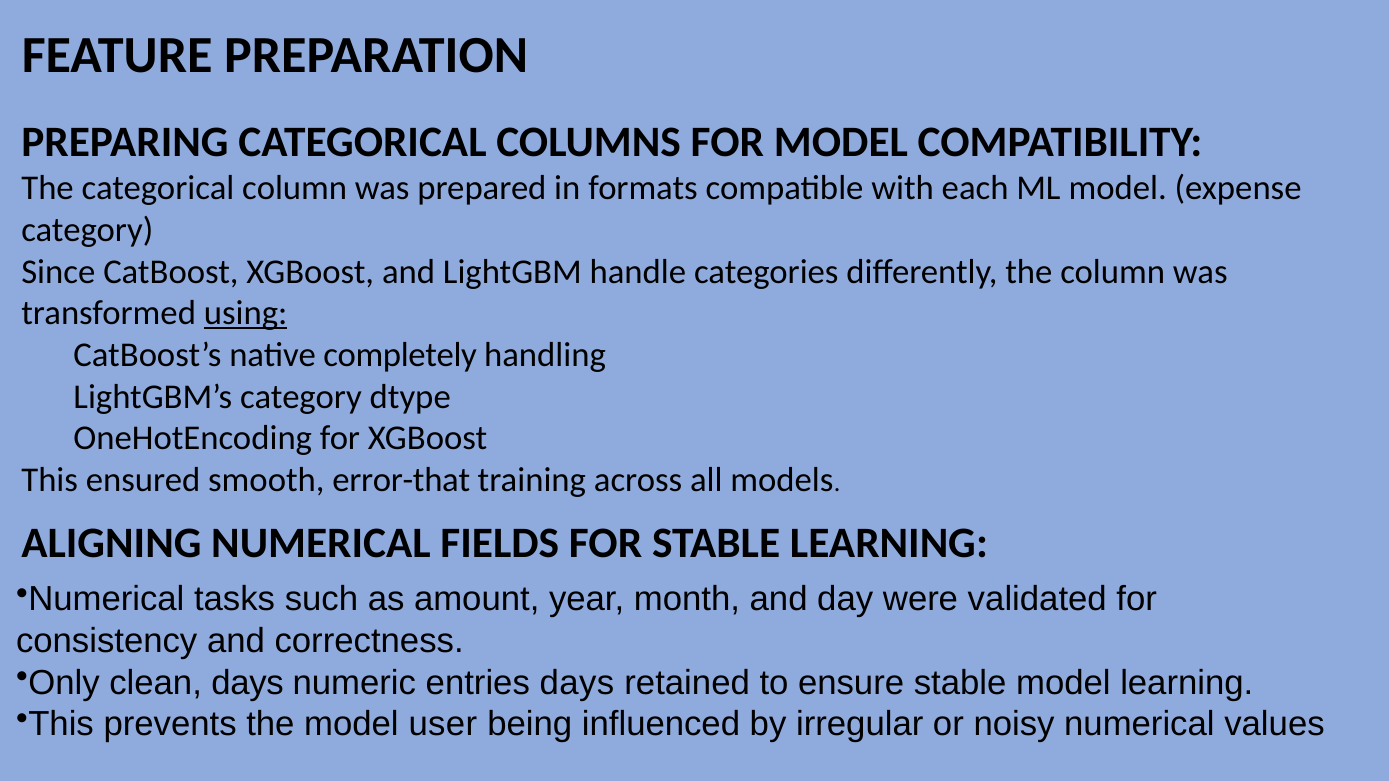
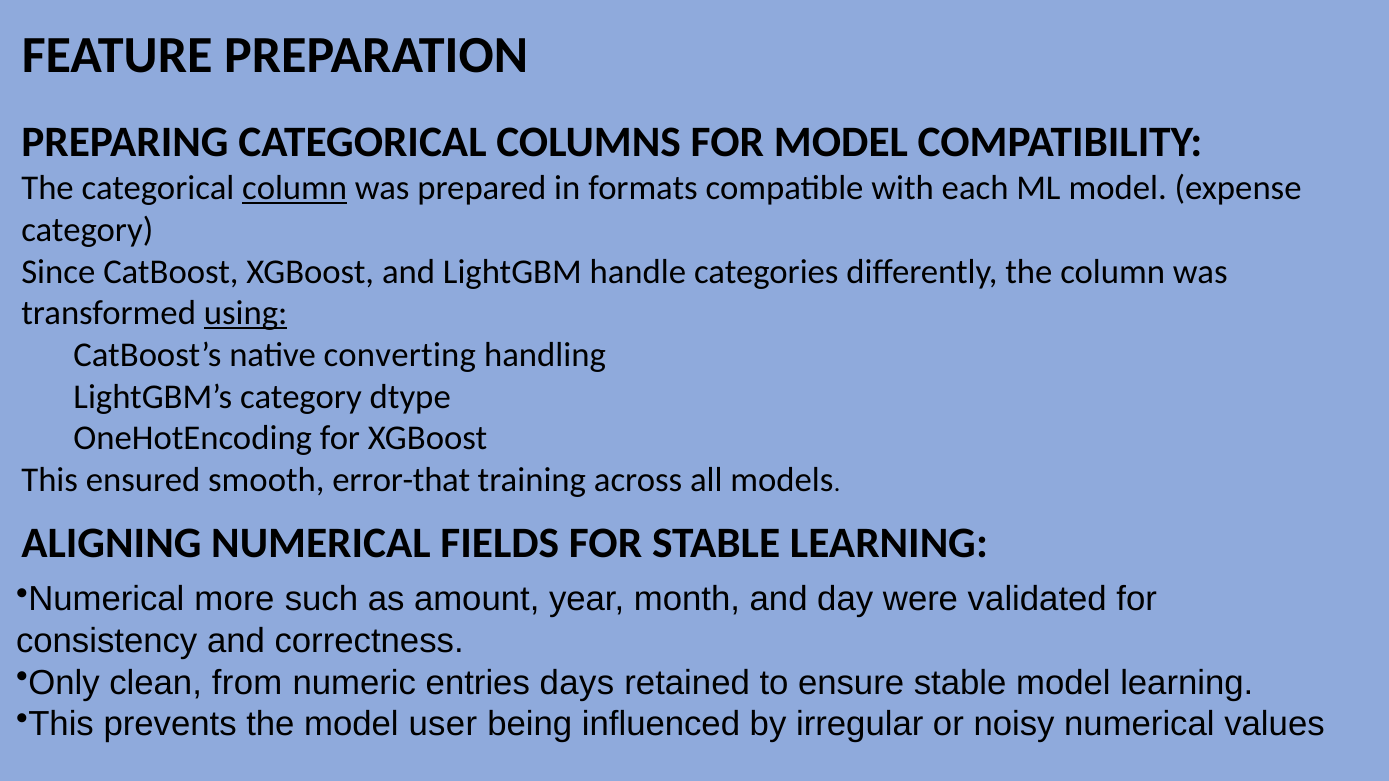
column underline: none -> present (295, 189)
completely: completely -> converting (400, 355)
tasks: tasks -> more (234, 600)
clean days: days -> from (247, 683)
